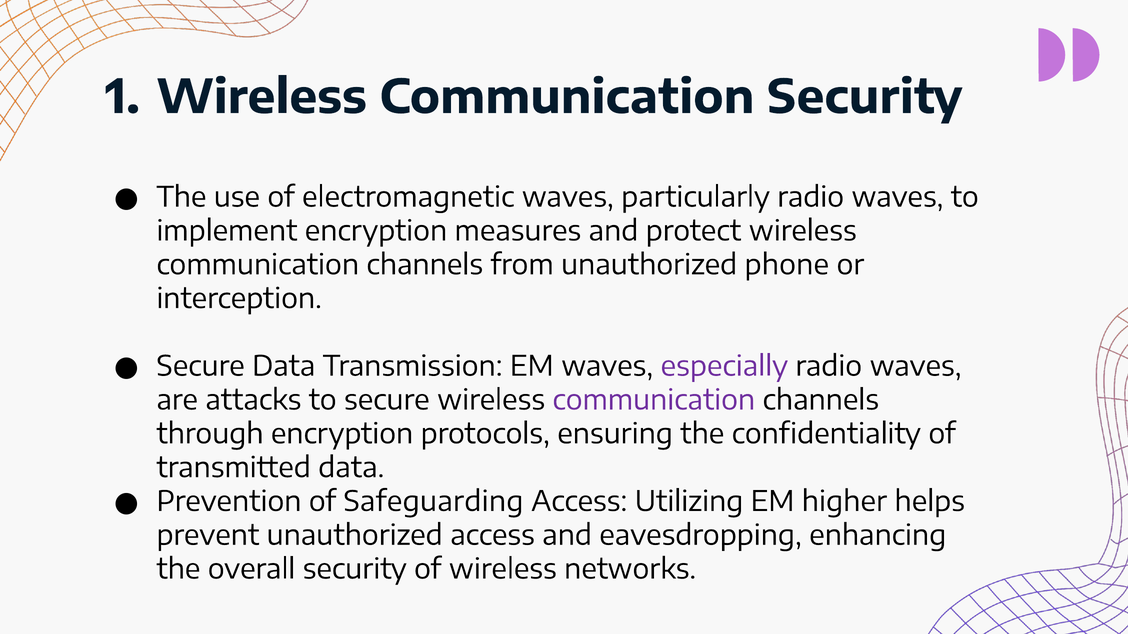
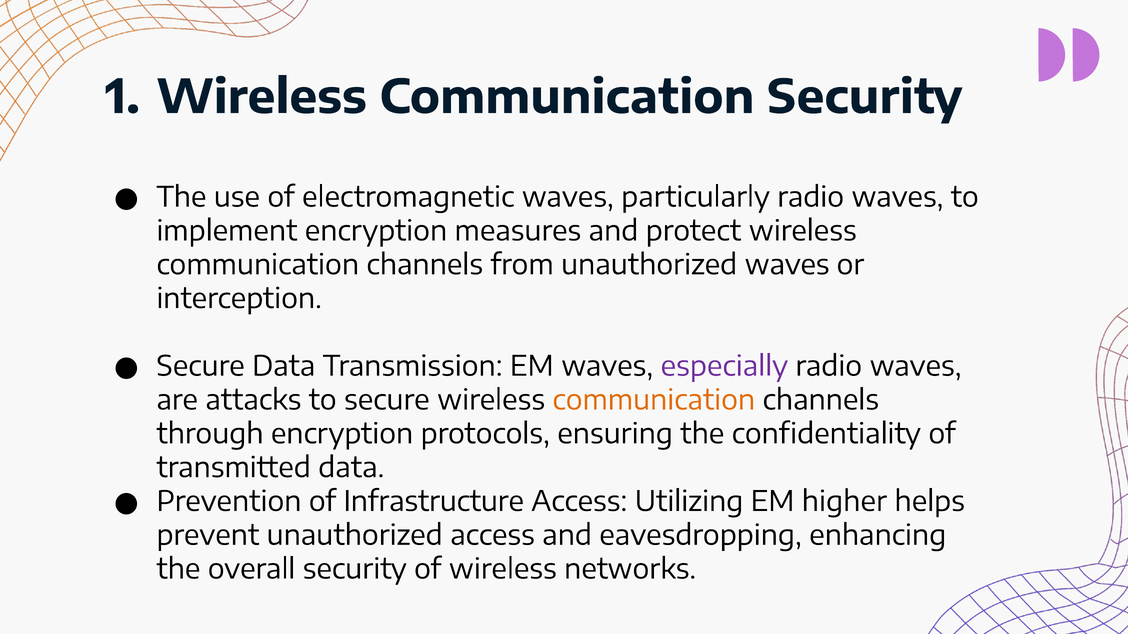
unauthorized phone: phone -> waves (787, 265)
communication colour: purple -> orange (654, 401)
Safeguarding: Safeguarding -> Infrastructure (434, 502)
